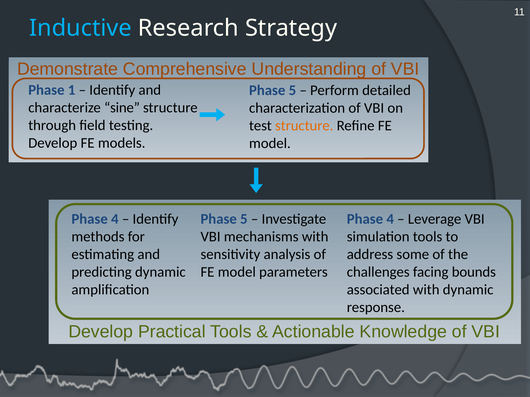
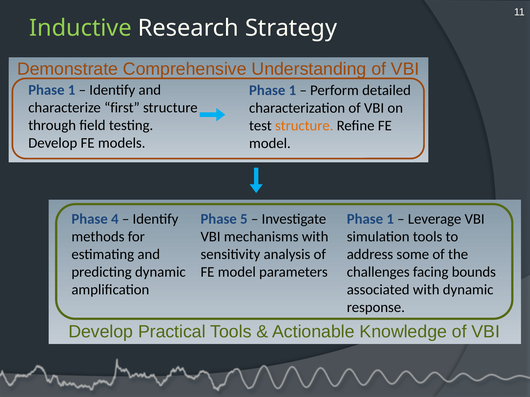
Inductive colour: light blue -> light green (80, 28)
5: 5 -> 1 (292, 91)
sine: sine -> first (122, 108)
4: 4 -> 1 (390, 219)
